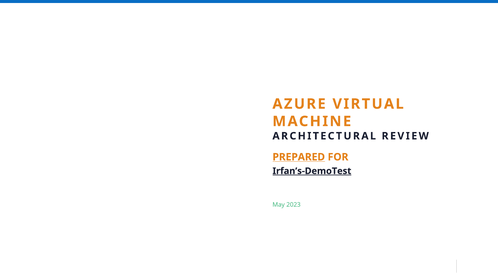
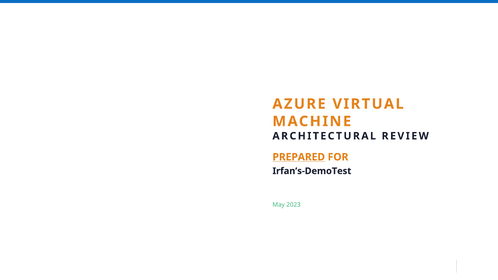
Irfan’s-DemoTest underline: present -> none (312, 171)
